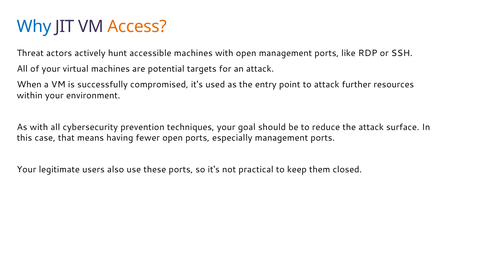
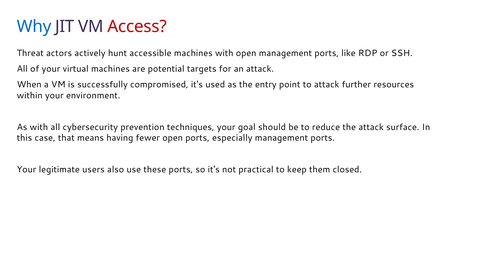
Access colour: orange -> red (137, 27)
